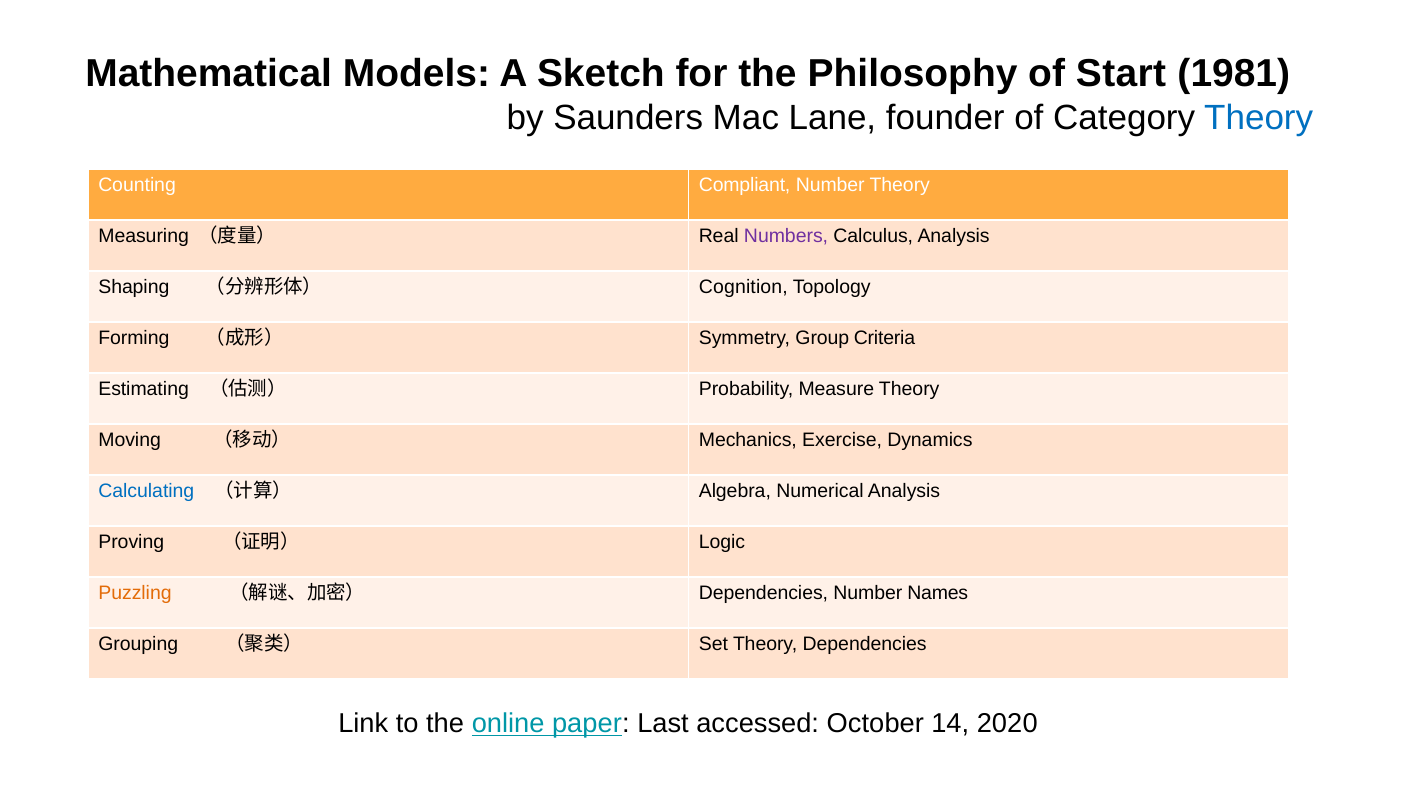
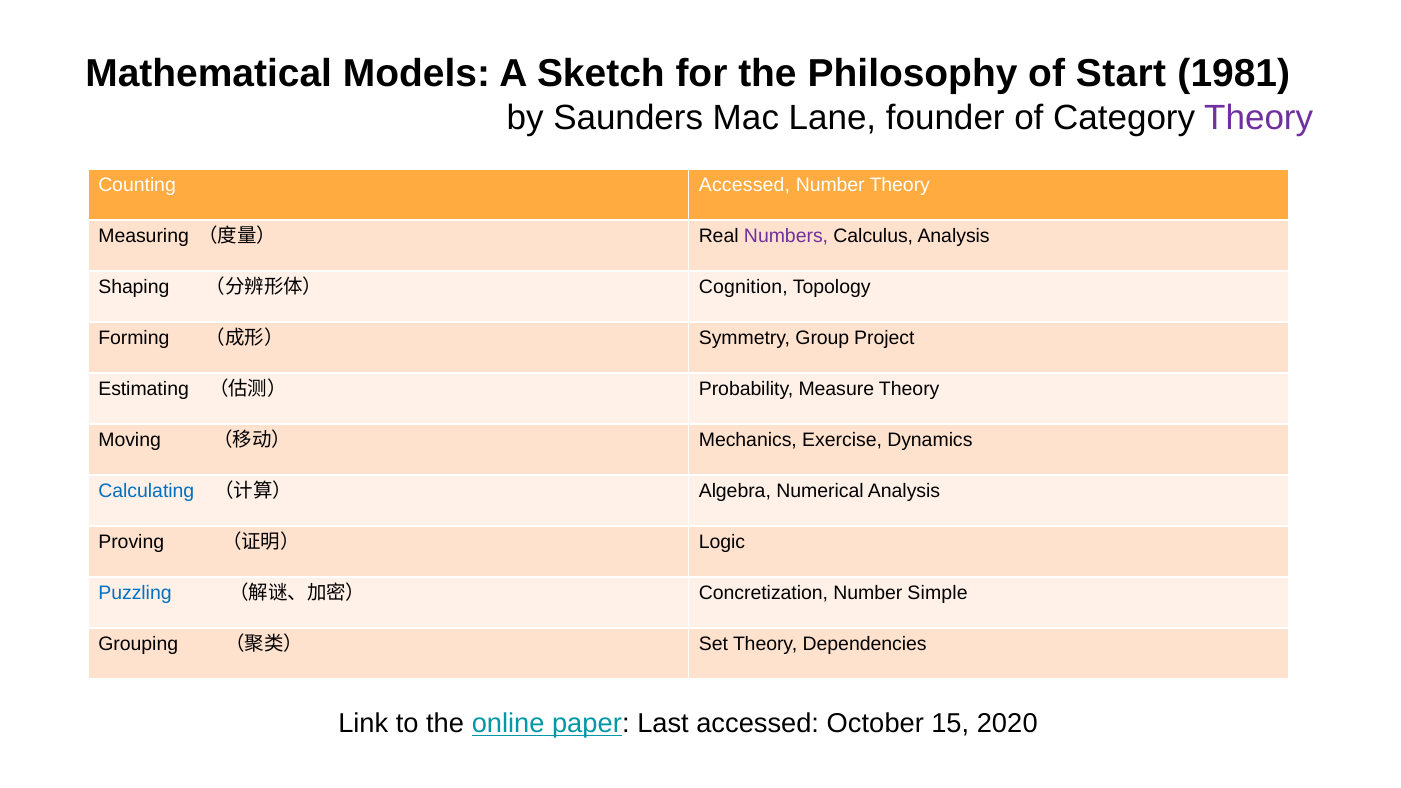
Theory colour: blue -> purple (1259, 118)
Counting Compliant: Compliant -> Accessed (744, 185)
Criteria: Criteria -> Project (884, 338)
Puzzling colour: orange -> blue (135, 593)
Dependencies: Dependencies -> Concretization (763, 593)
Names: Names -> Simple (938, 593)
14: 14 -> 15 (950, 724)
